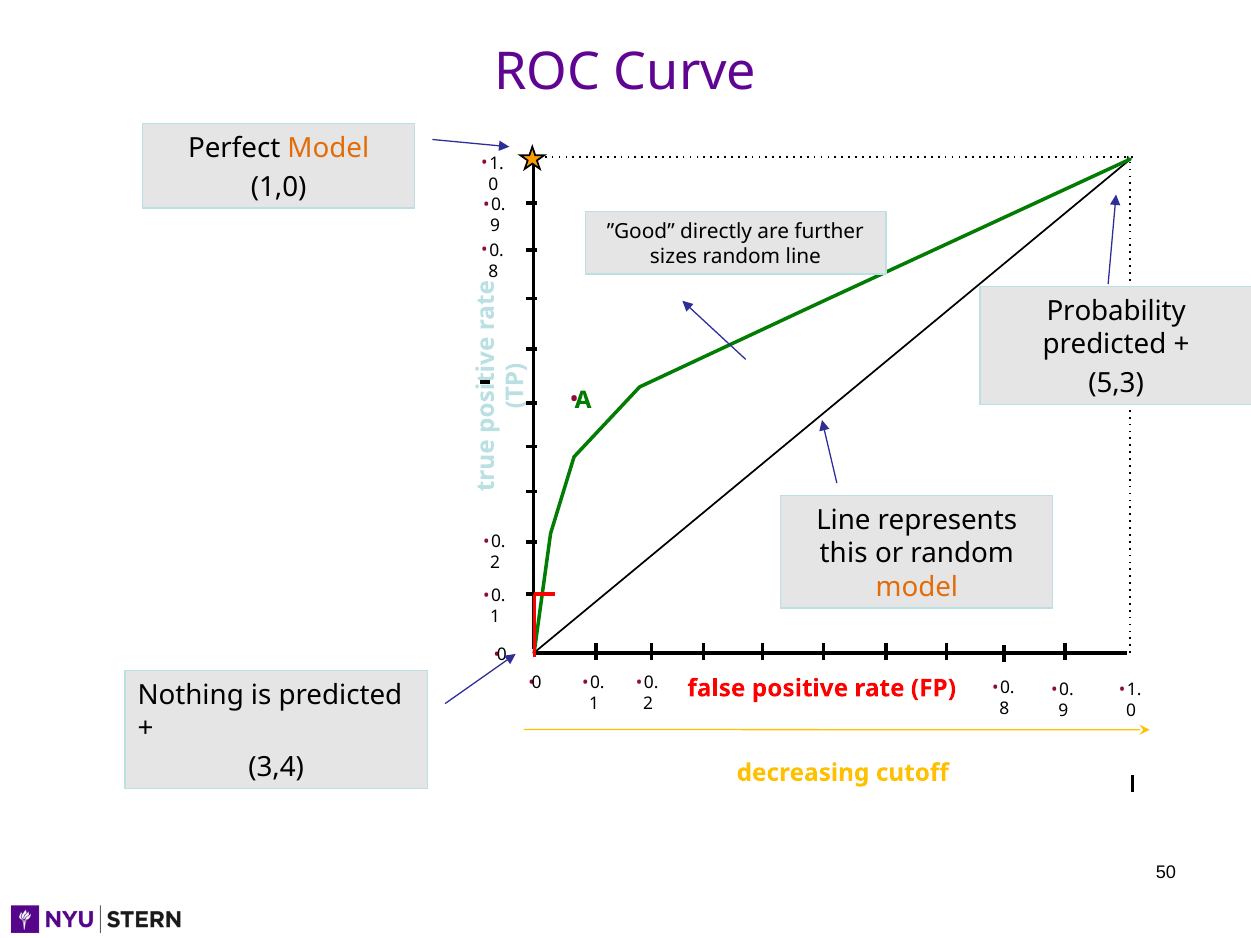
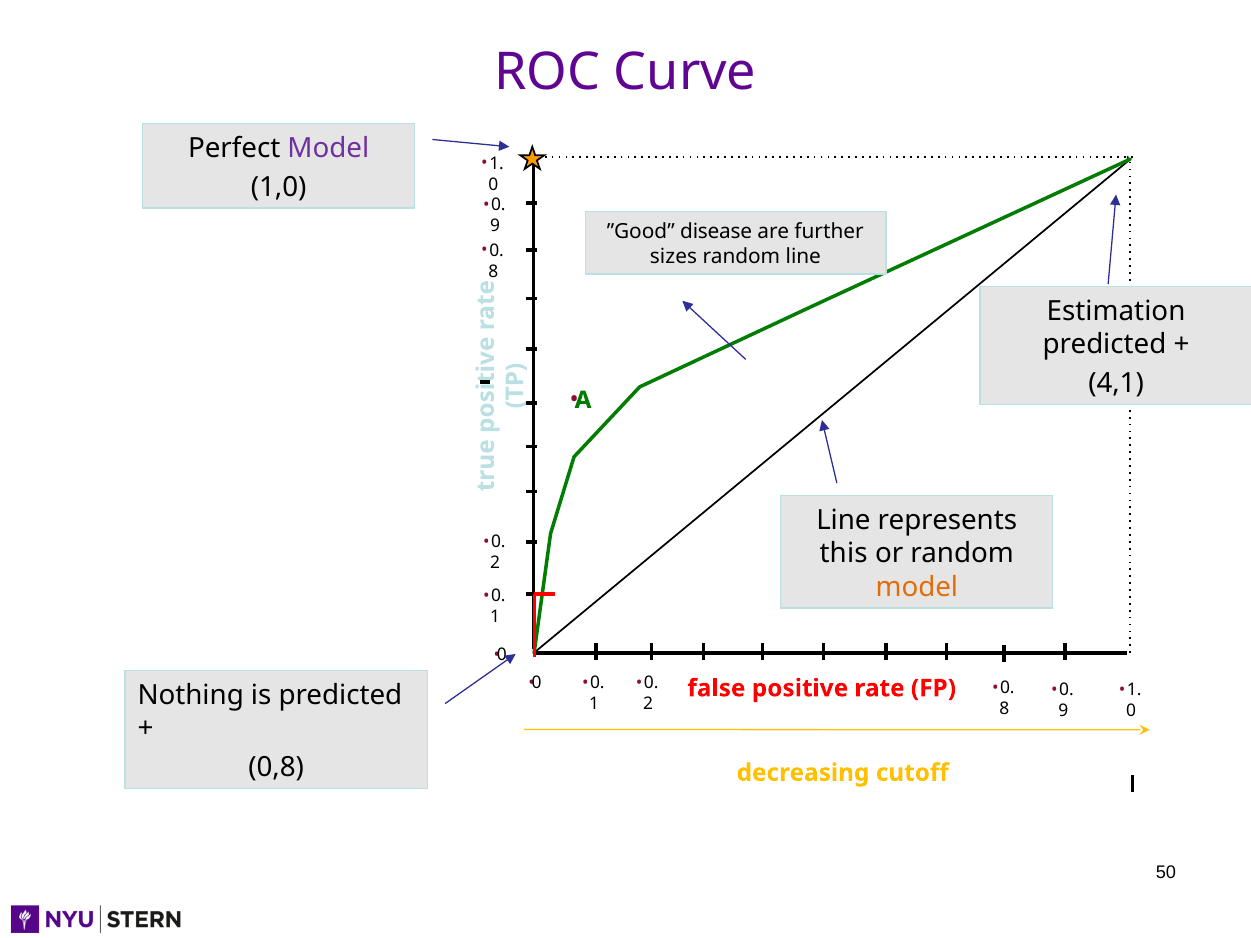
Model colour: orange -> purple (328, 148)
directly: directly -> disease (716, 232)
Probability: Probability -> Estimation (1116, 312)
5,3: 5,3 -> 4,1 (1116, 384)
3,4: 3,4 -> 0,8 (276, 768)
